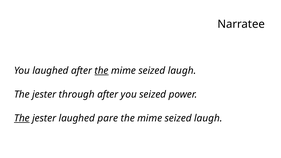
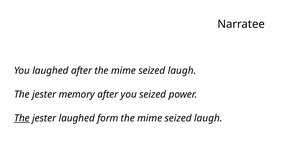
the underline: present -> none (102, 71)
through: through -> memory (77, 95)
pare: pare -> form (108, 118)
